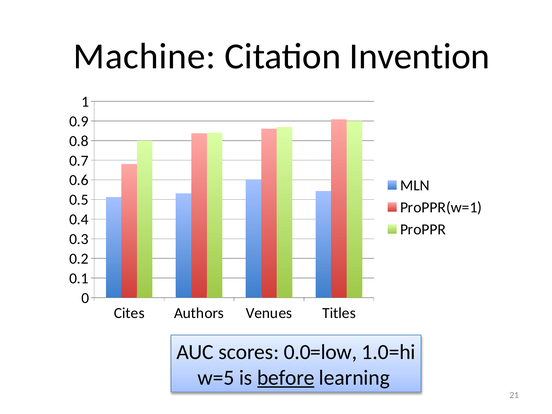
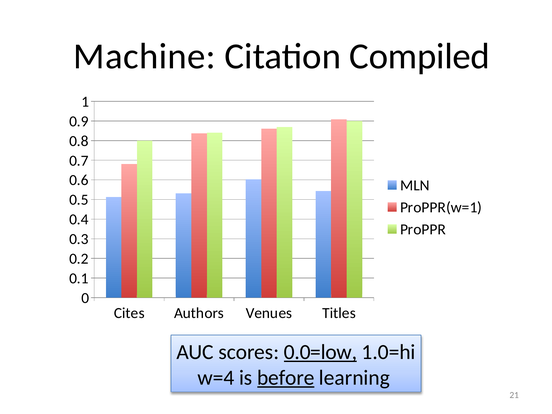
Invention: Invention -> Compiled (420, 56)
0.0=low underline: none -> present (320, 352)
w=5: w=5 -> w=4 (216, 378)
